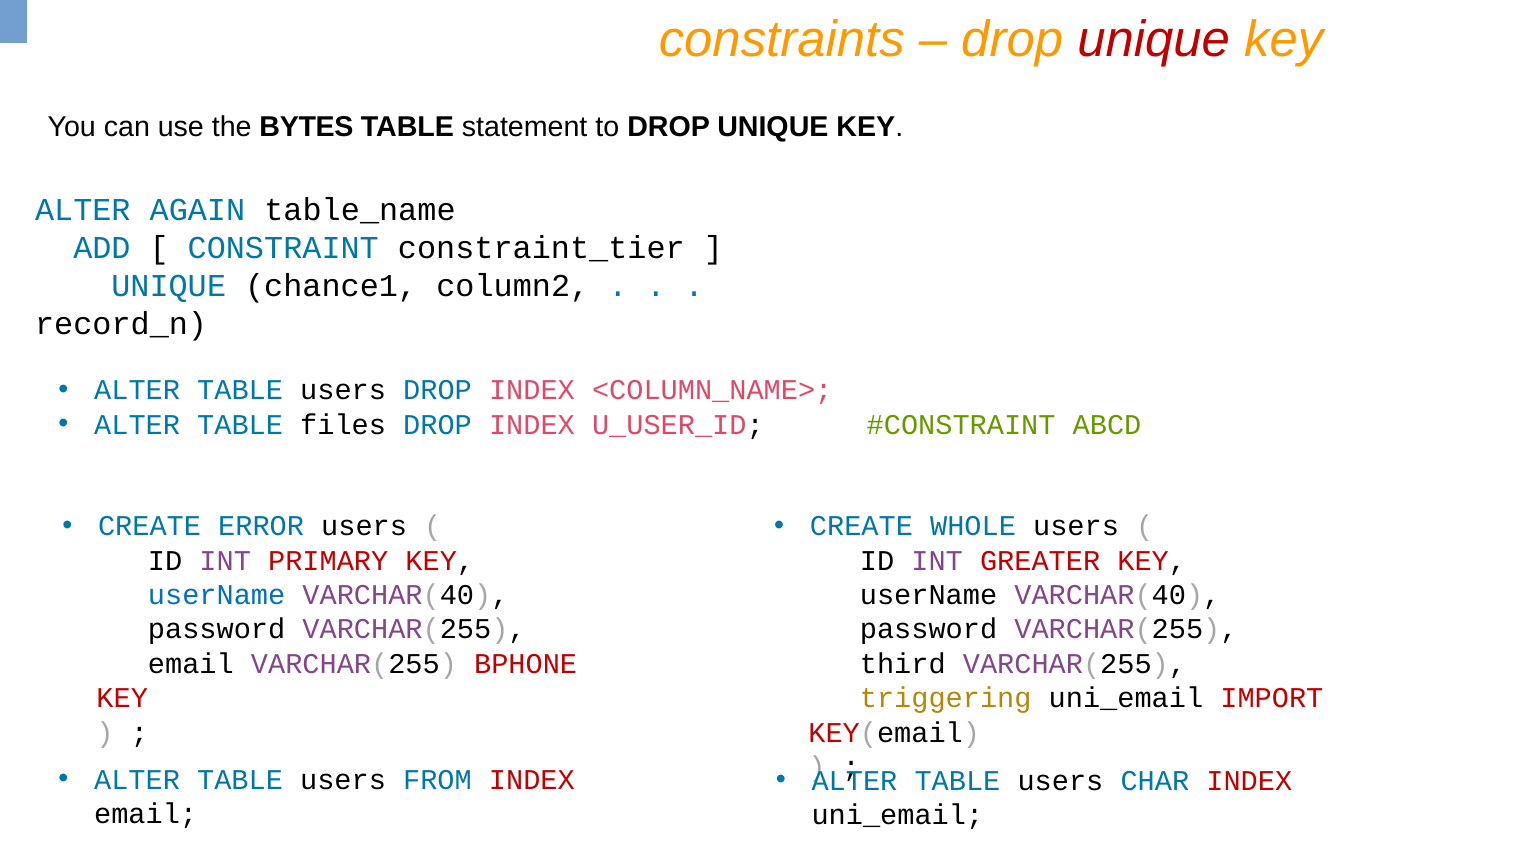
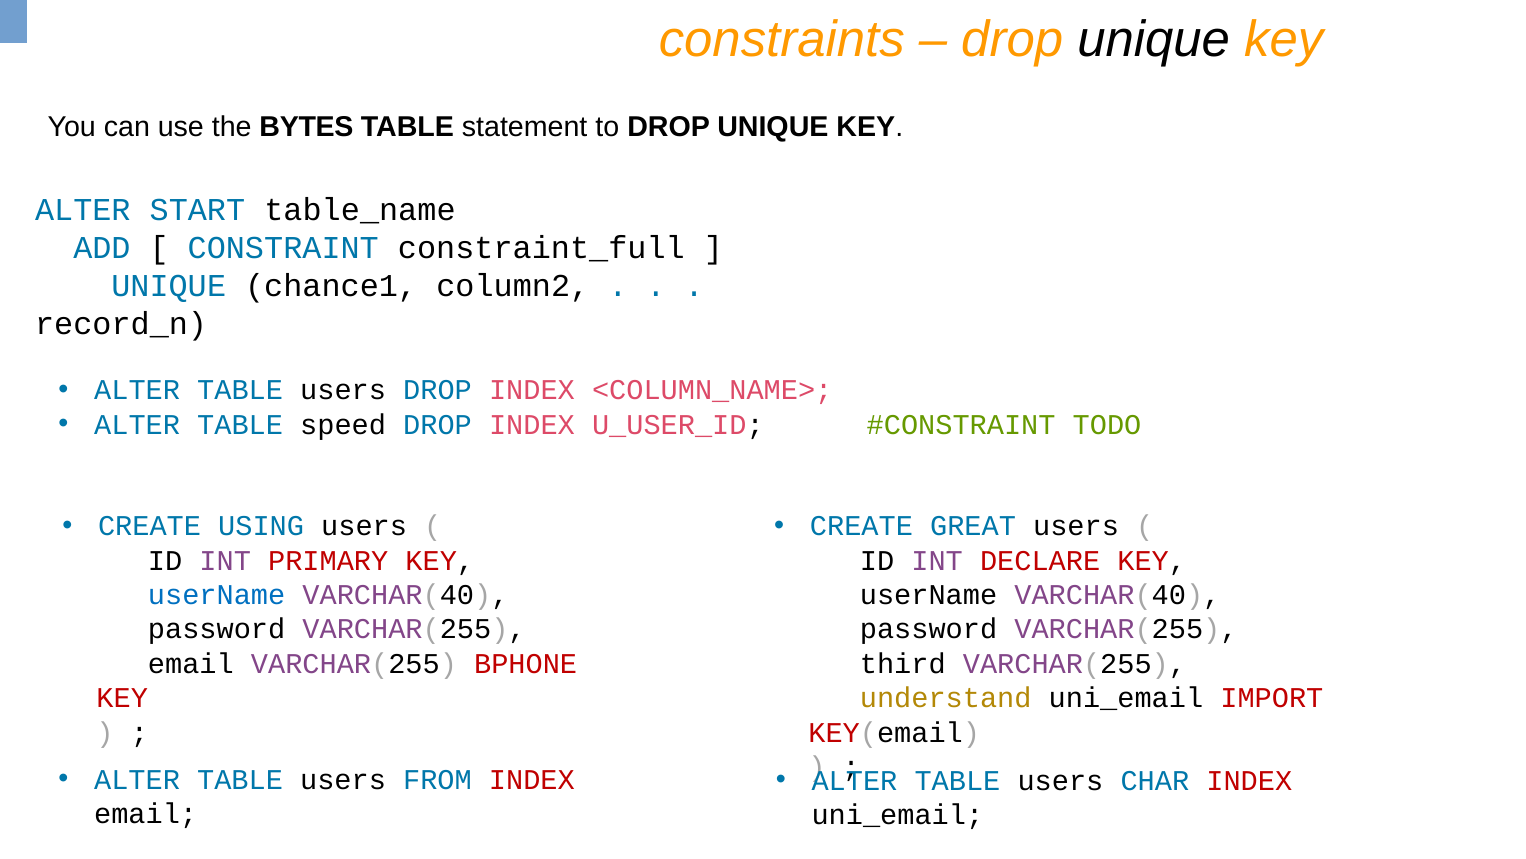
unique colour: red -> black (1154, 40)
AGAIN: AGAIN -> START (197, 209)
constraint_tier: constraint_tier -> constraint_full (541, 248)
files: files -> speed (343, 424)
ABCD: ABCD -> TODO (1107, 424)
ERROR: ERROR -> USING (261, 526)
WHOLE: WHOLE -> GREAT (973, 526)
GREATER: GREATER -> DECLARE (1040, 560)
triggering: triggering -> understand (946, 698)
